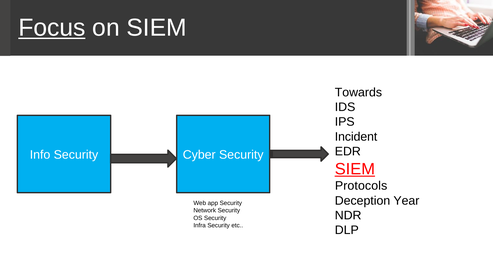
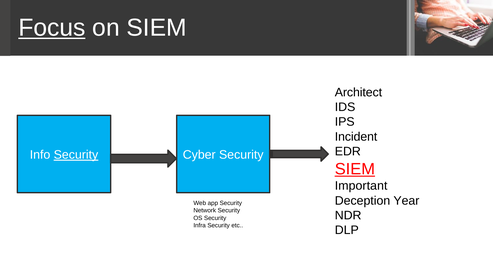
Towards: Towards -> Architect (358, 92)
Security underline: none -> present (76, 155)
Protocols: Protocols -> Important (361, 186)
